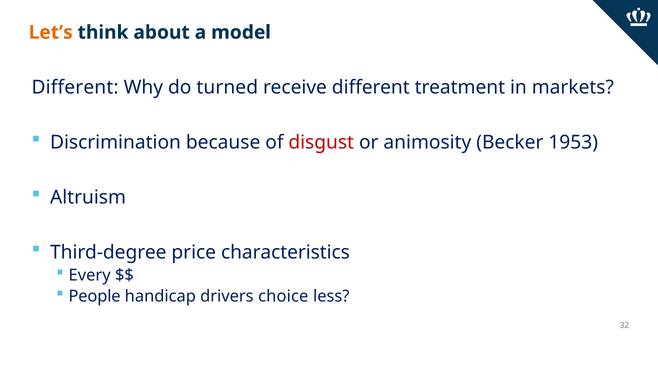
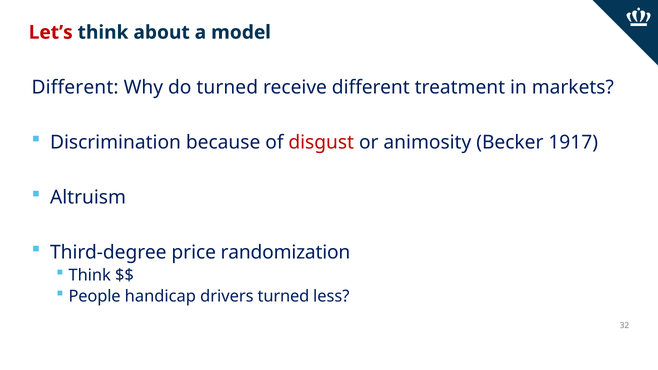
Let’s colour: orange -> red (51, 32)
1953: 1953 -> 1917 (573, 142)
characteristics: characteristics -> randomization (285, 252)
Every: Every -> Think (90, 275)
drivers choice: choice -> turned (283, 296)
